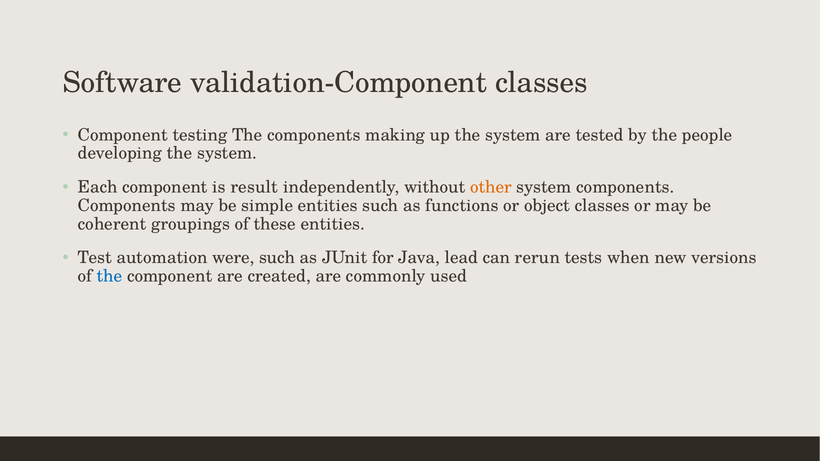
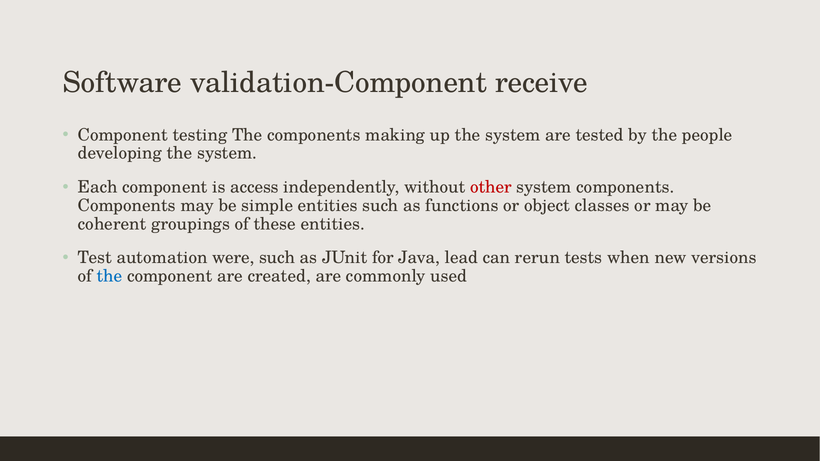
validation-Component classes: classes -> receive (541, 83)
result: result -> access (255, 187)
other colour: orange -> red (491, 187)
